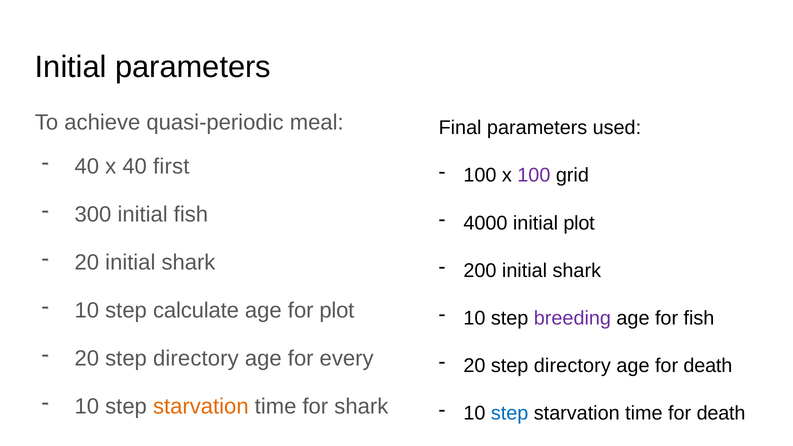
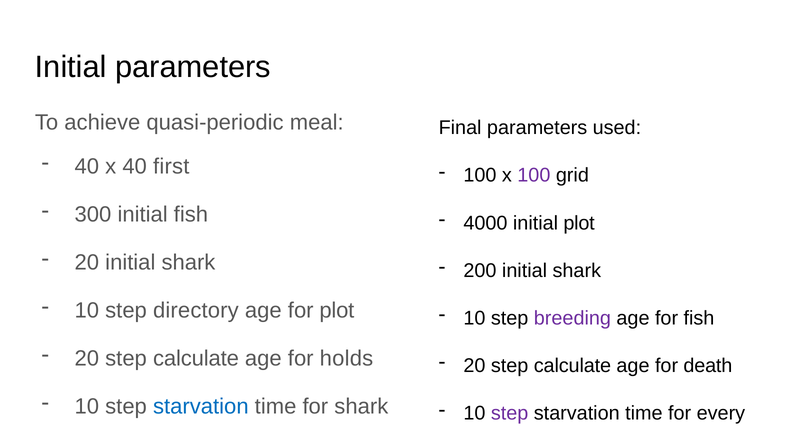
calculate: calculate -> directory (196, 311)
directory: directory -> calculate (196, 359)
every: every -> holds (346, 359)
directory: directory -> calculate (572, 366)
starvation colour: orange -> blue (201, 407)
step colour: blue -> purple (510, 413)
time for death: death -> every (721, 413)
